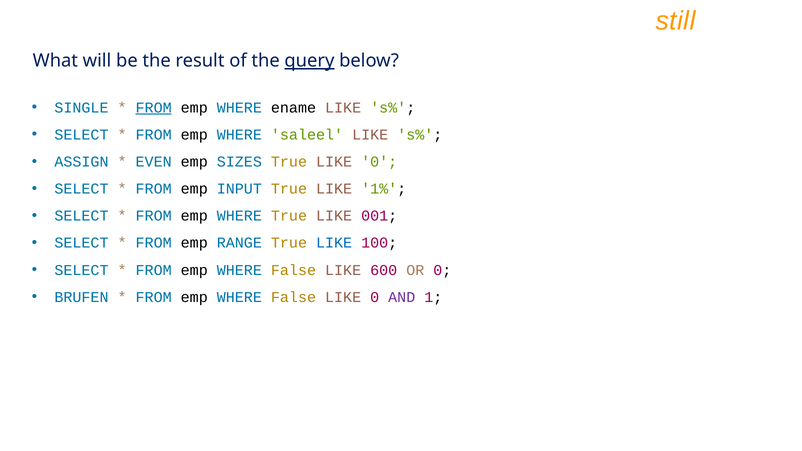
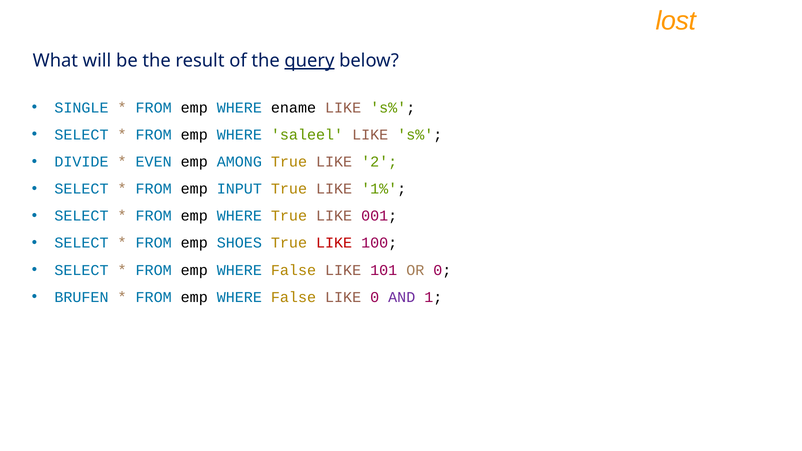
still: still -> lost (676, 21)
FROM underline: present -> none (154, 108)
ASSIGN: ASSIGN -> DIVIDE (81, 162)
SIZES: SIZES -> AMONG (239, 162)
True LIKE 0: 0 -> 2 (379, 162)
RANGE: RANGE -> SHOES (239, 243)
LIKE colour: blue -> red (334, 243)
600: 600 -> 101 (384, 270)
